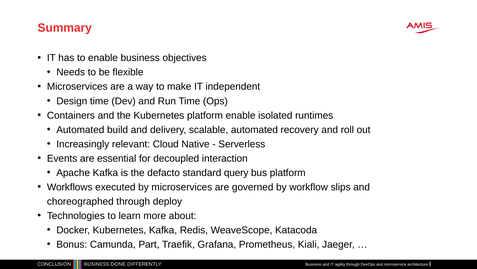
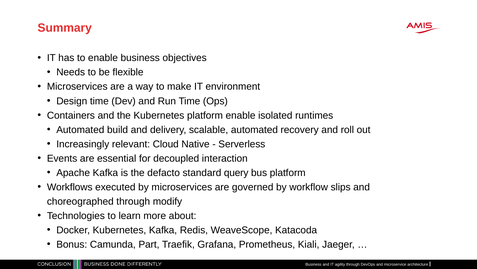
independent: independent -> environment (233, 86)
deploy: deploy -> modify (167, 201)
